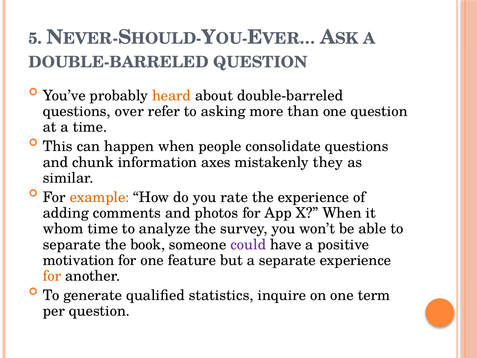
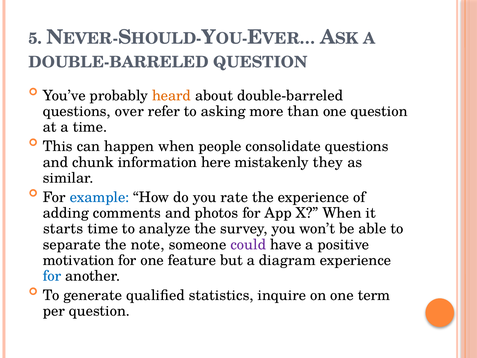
axes: axes -> here (216, 162)
example colour: orange -> blue (100, 197)
whom: whom -> starts (63, 229)
book: book -> note (148, 244)
a separate: separate -> diagram (287, 260)
for colour: orange -> blue (52, 276)
